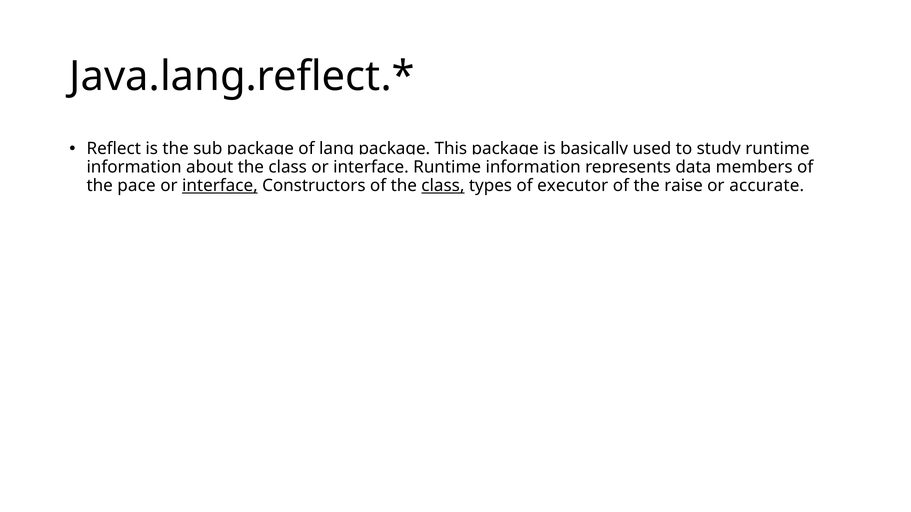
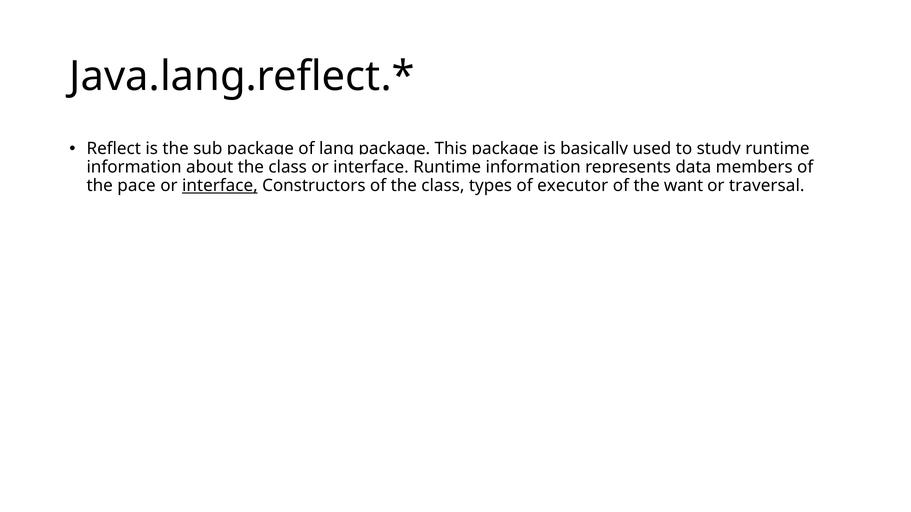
class underline: present -> none (443, 186)
raise: raise -> want (684, 186)
accurate: accurate -> traversal (767, 186)
